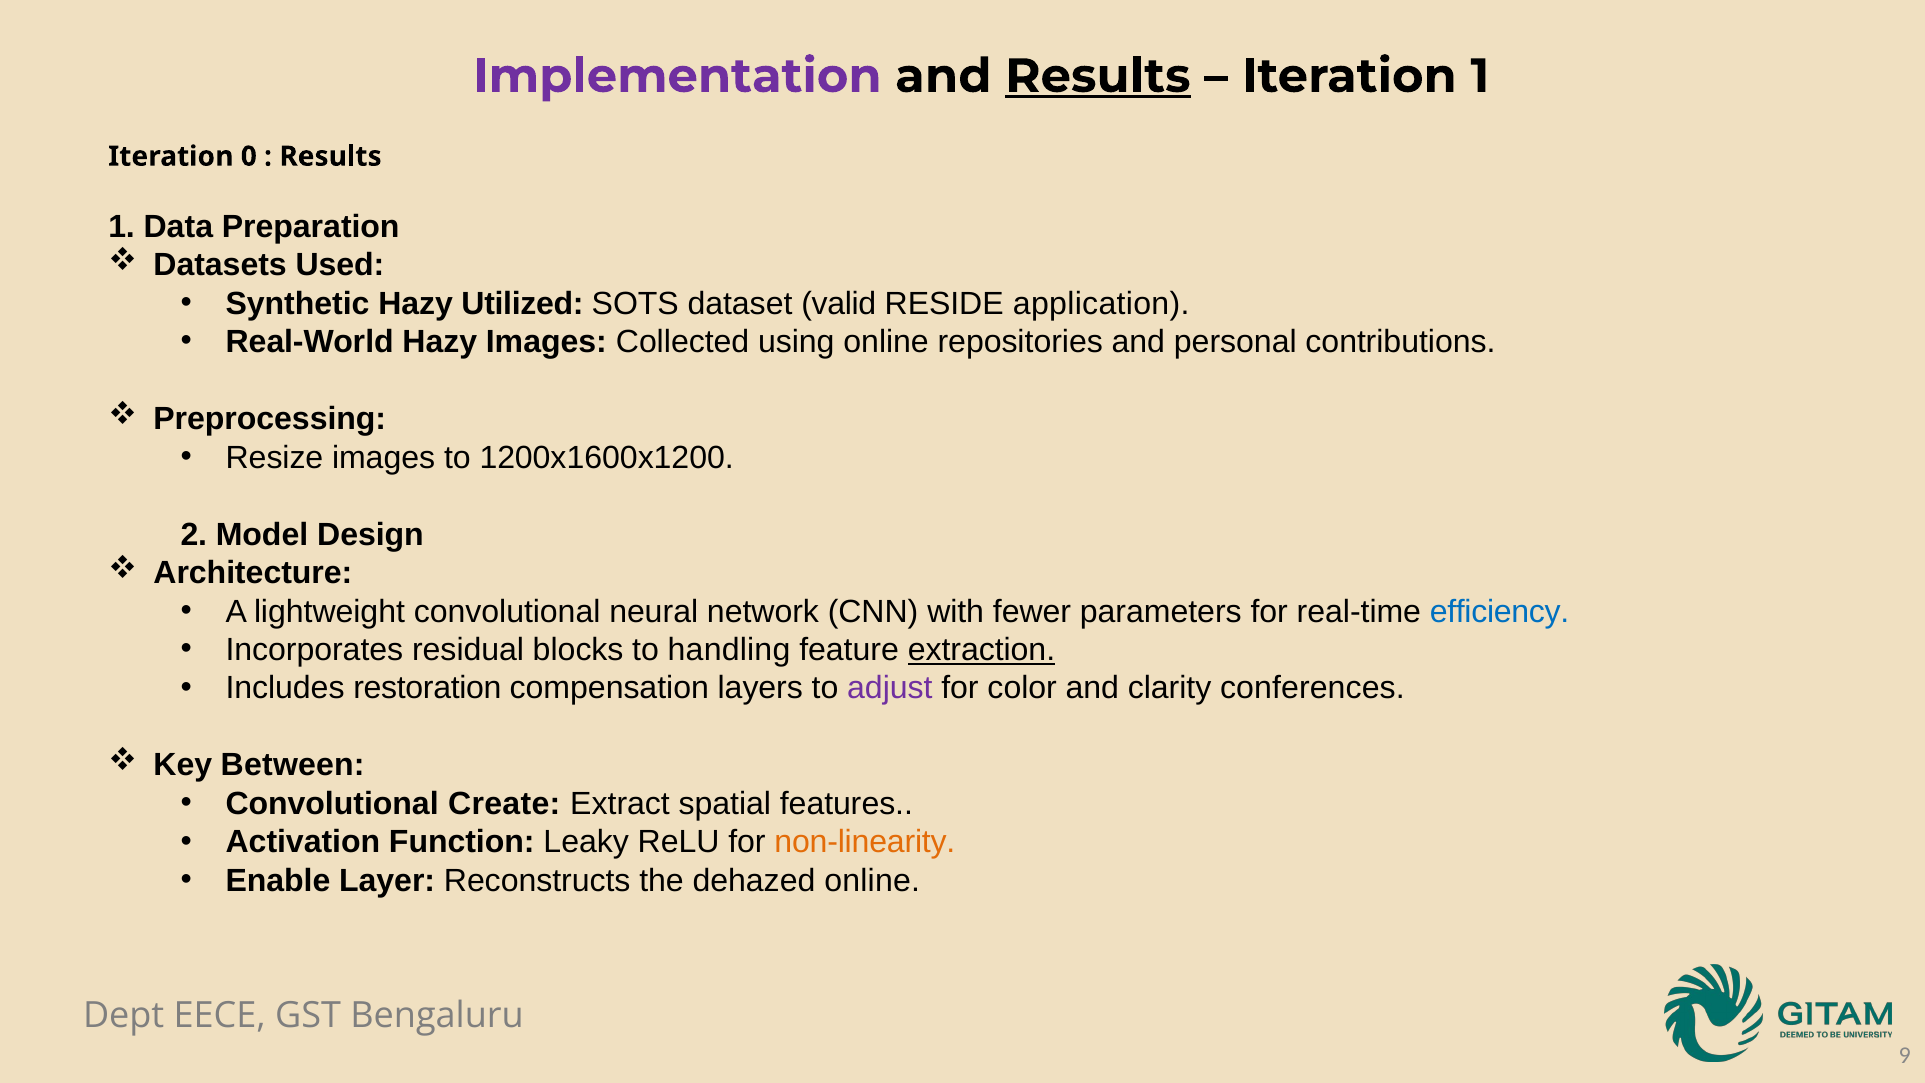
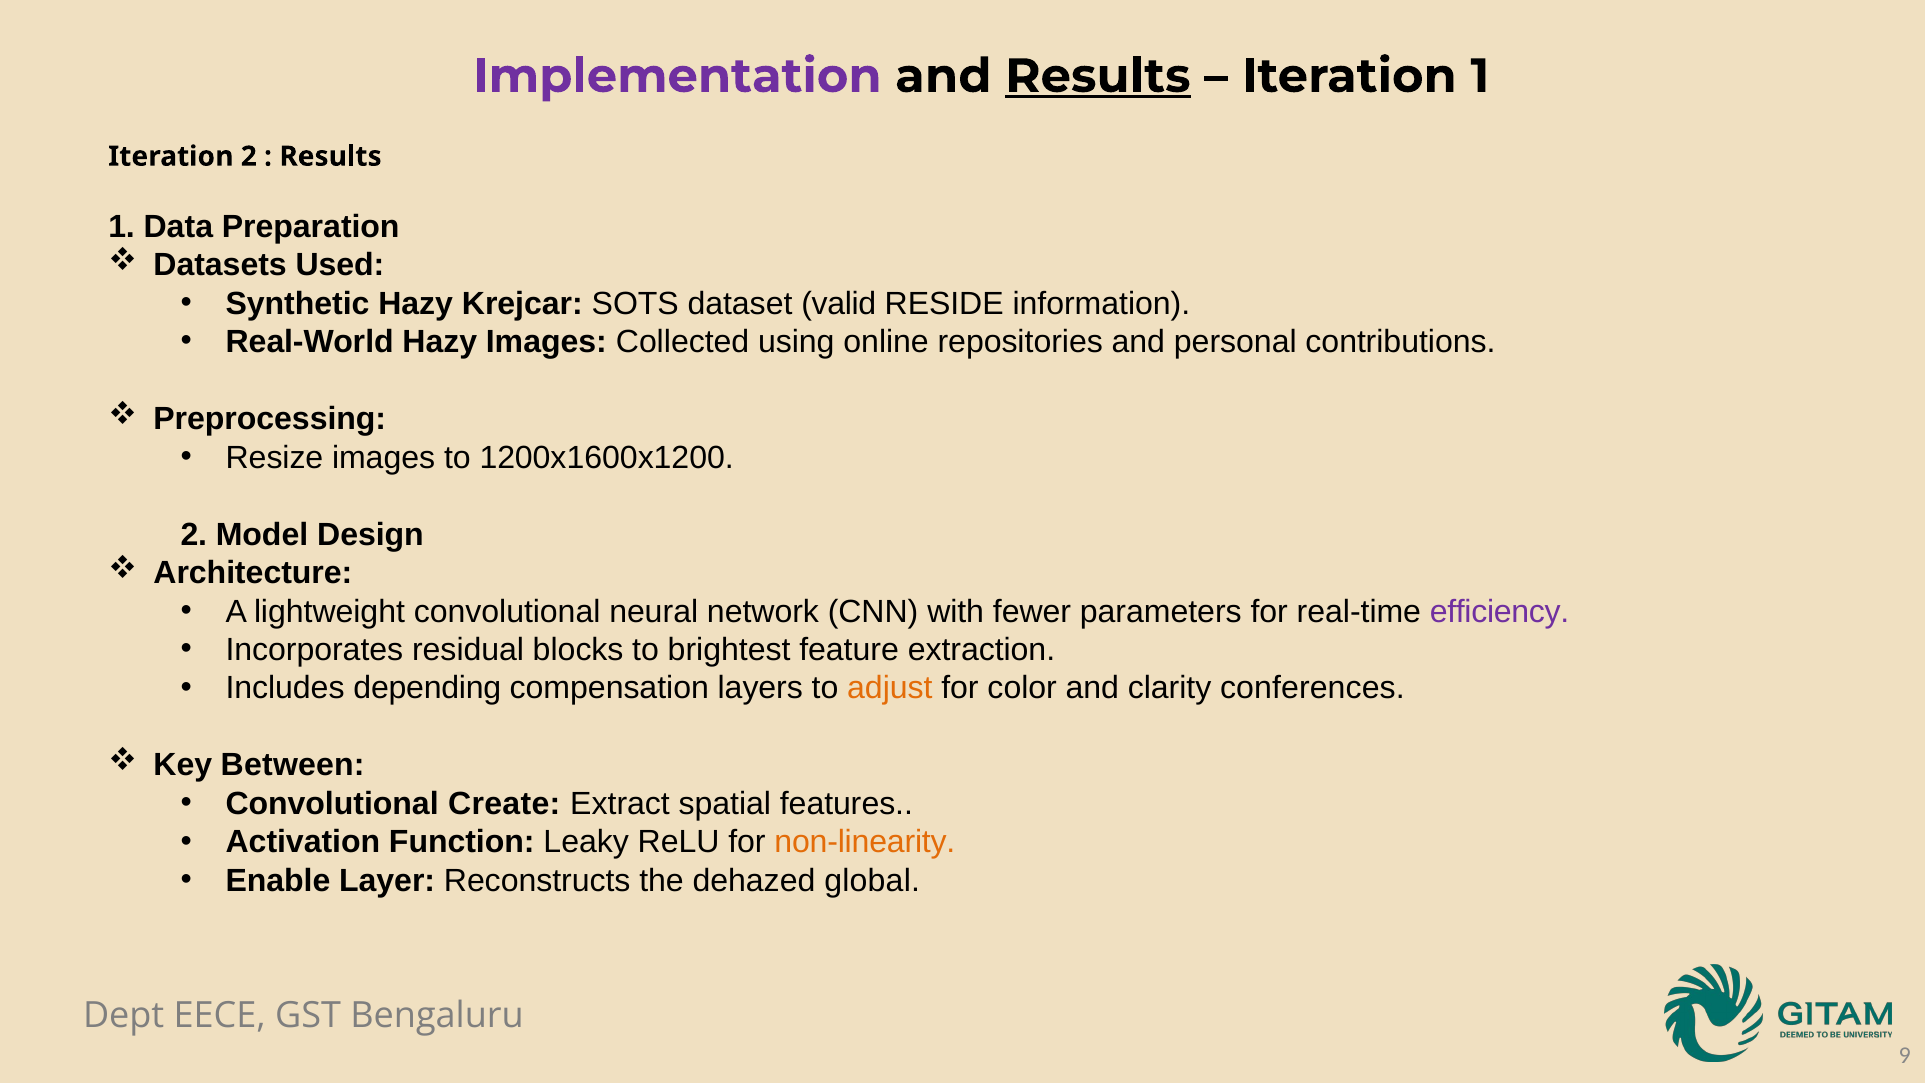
Iteration 0: 0 -> 2 (249, 156)
Utilized: Utilized -> Krejcar (522, 303)
application: application -> information (1101, 303)
efficiency colour: blue -> purple (1499, 611)
handling: handling -> brightest (729, 650)
extraction underline: present -> none (981, 650)
restoration: restoration -> depending (427, 688)
adjust colour: purple -> orange (890, 688)
dehazed online: online -> global (872, 881)
